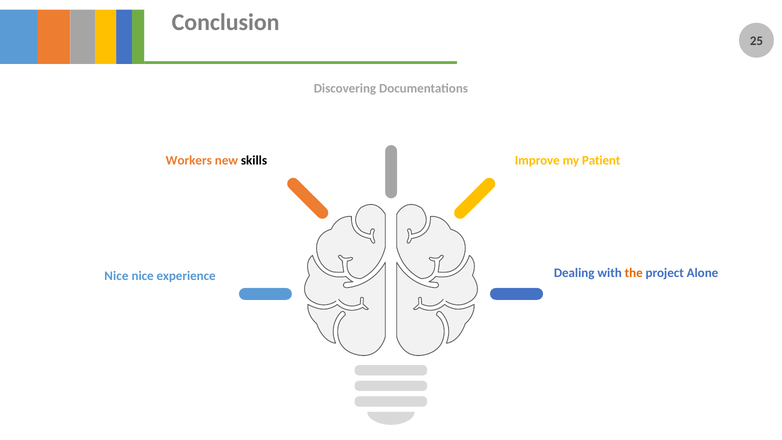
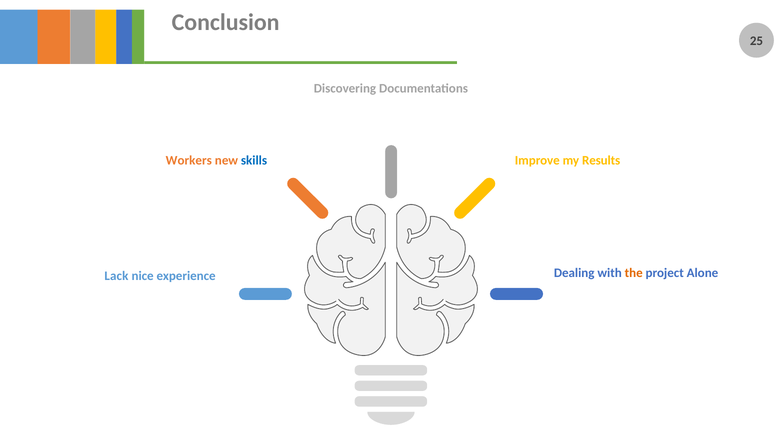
skills colour: black -> blue (254, 160)
Patient: Patient -> Results (601, 160)
Nice: Nice -> Lack (116, 276)
